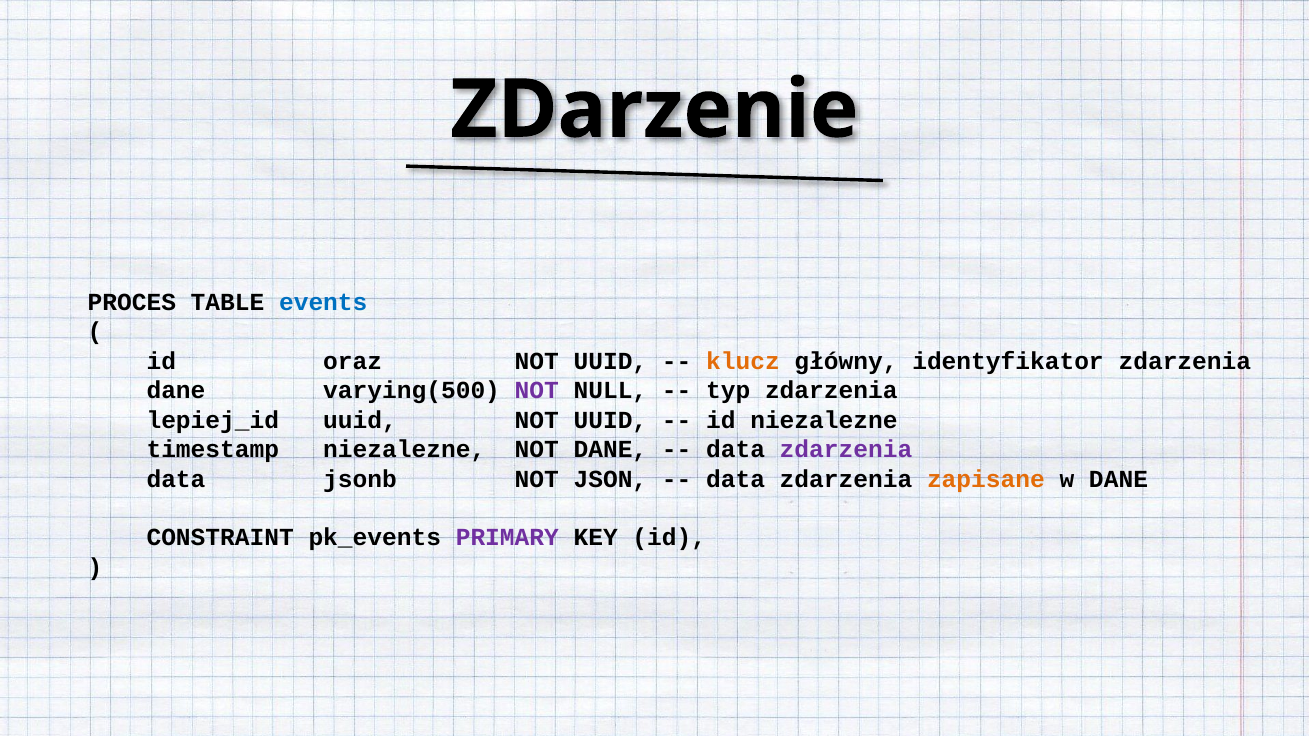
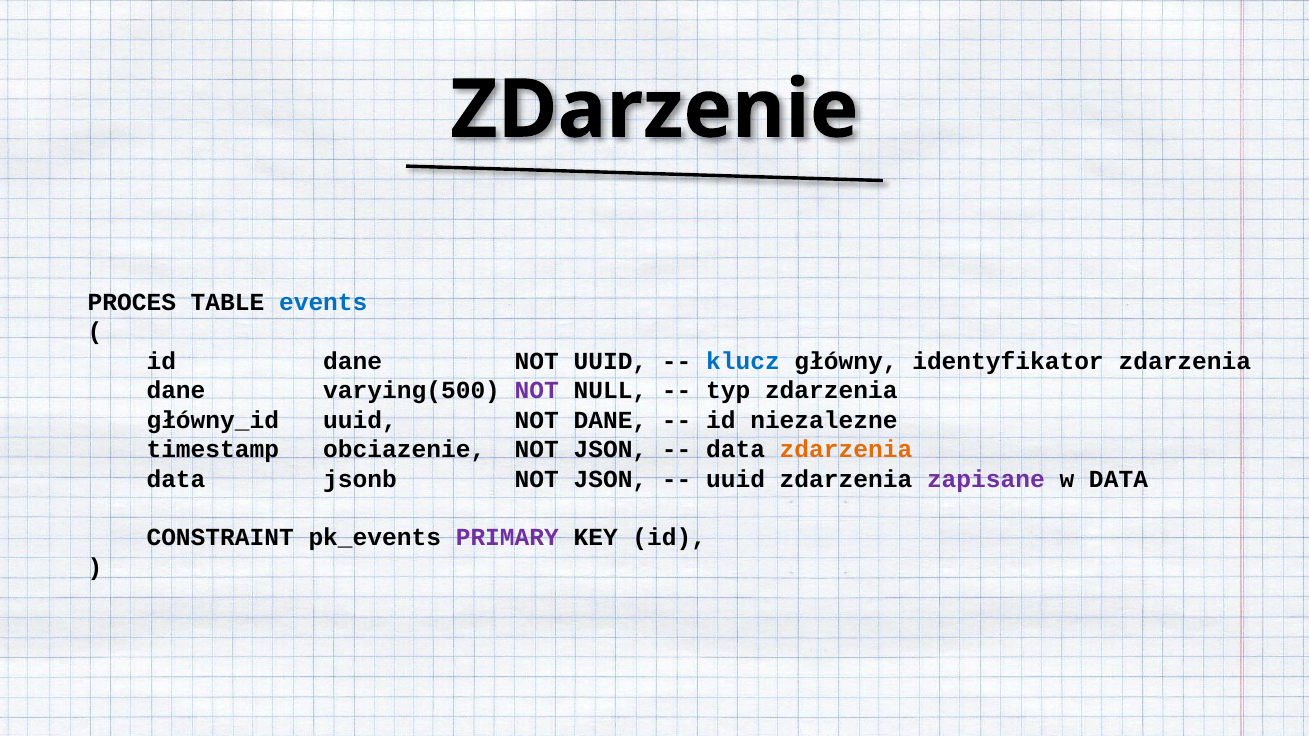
id oraz: oraz -> dane (353, 361)
klucz colour: orange -> blue (743, 361)
lepiej_id: lepiej_id -> główny_id (213, 420)
uuid NOT UUID: UUID -> DANE (610, 420)
timestamp niezalezne: niezalezne -> obciazenie (404, 450)
DANE: DANE -> JSON (610, 450)
zdarzenia colour: purple -> orange (846, 450)
data: data -> uuid (736, 479)
zapisane colour: orange -> purple (986, 479)
w DANE: DANE -> DATA (1118, 479)
